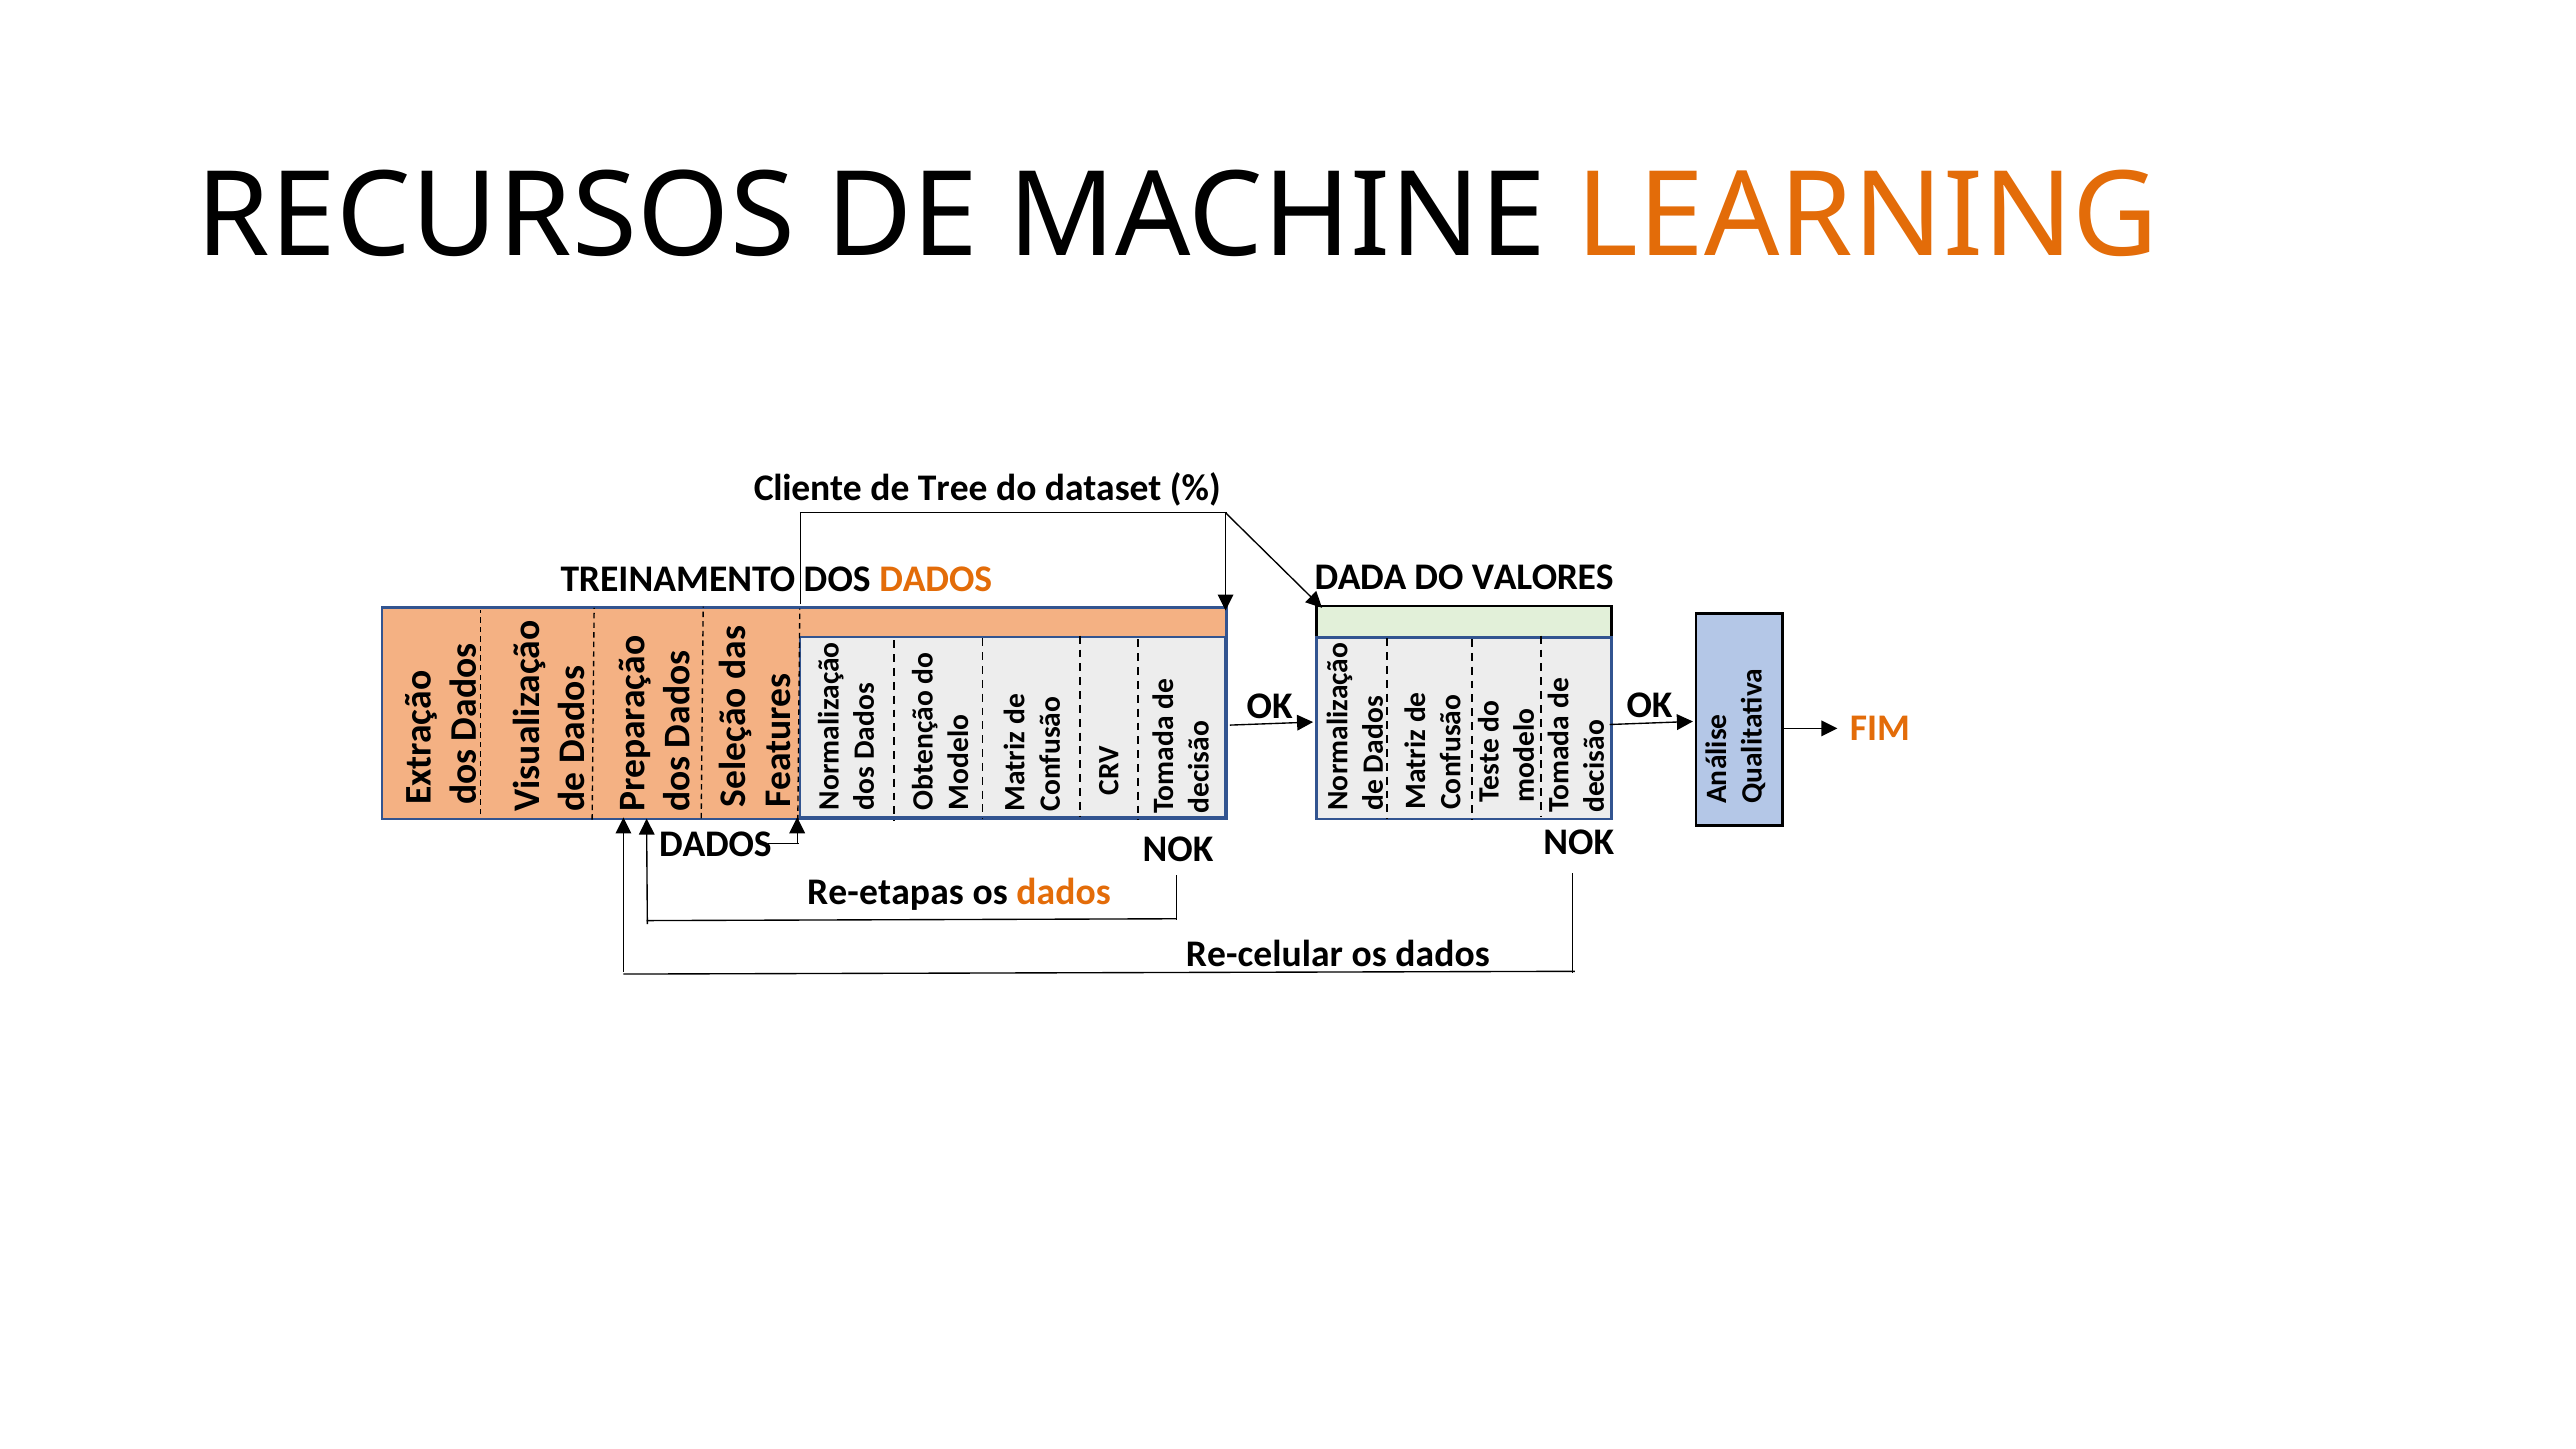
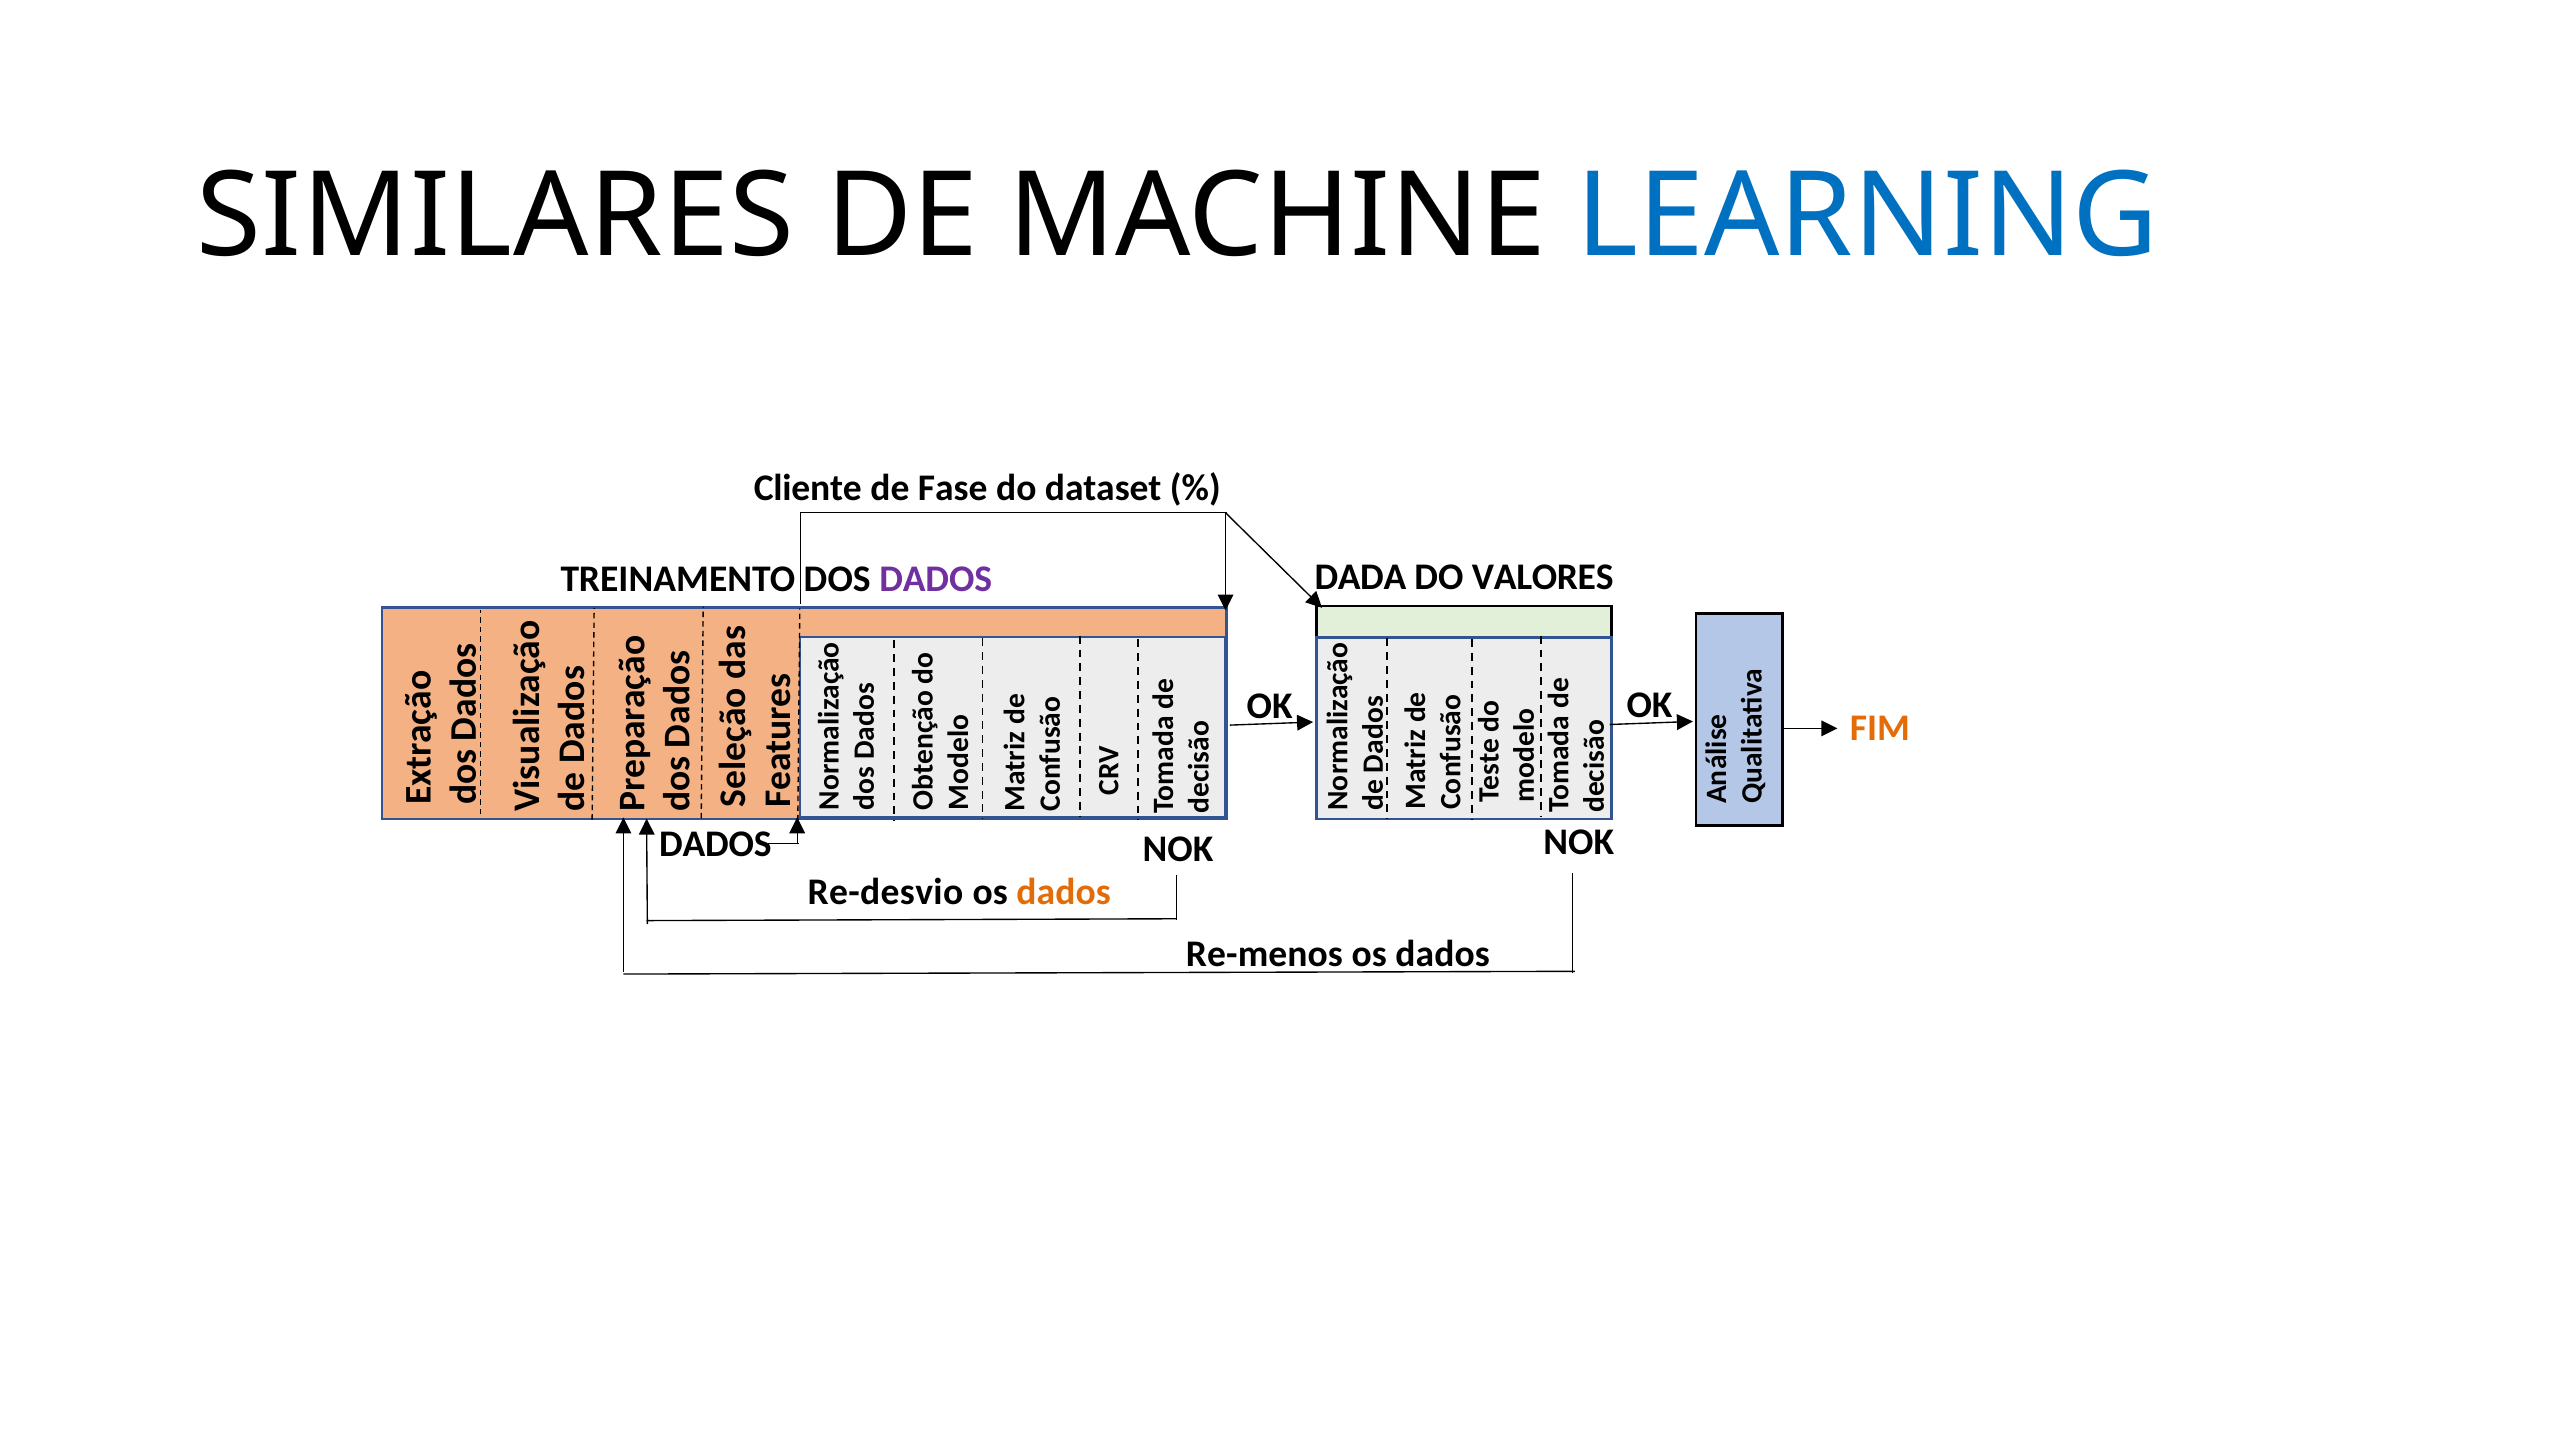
RECURSOS: RECURSOS -> SIMILARES (496, 216)
LEARNING colour: orange -> blue (1868, 216)
Tree: Tree -> Fase (953, 488)
DADOS colour: orange -> purple (936, 579)
Re-etapas: Re-etapas -> Re-desvio (885, 892)
Re-celular: Re-celular -> Re-menos (1264, 954)
